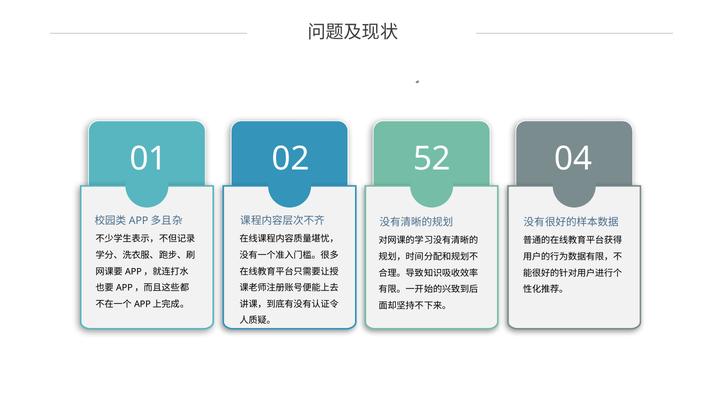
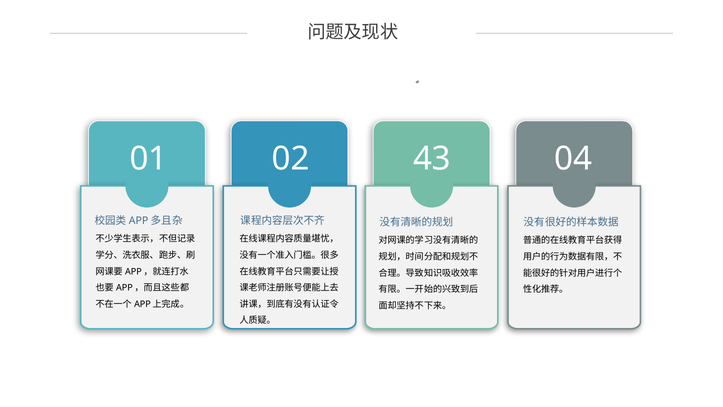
52: 52 -> 43 (432, 159)
